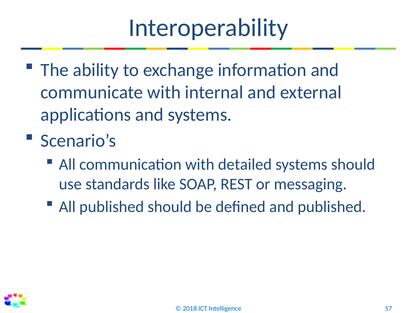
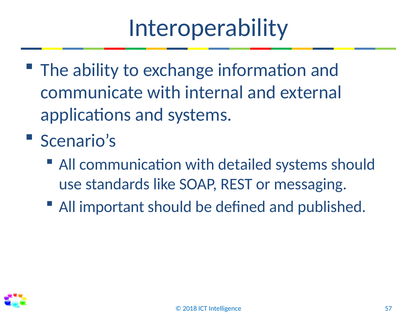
All published: published -> important (112, 207)
